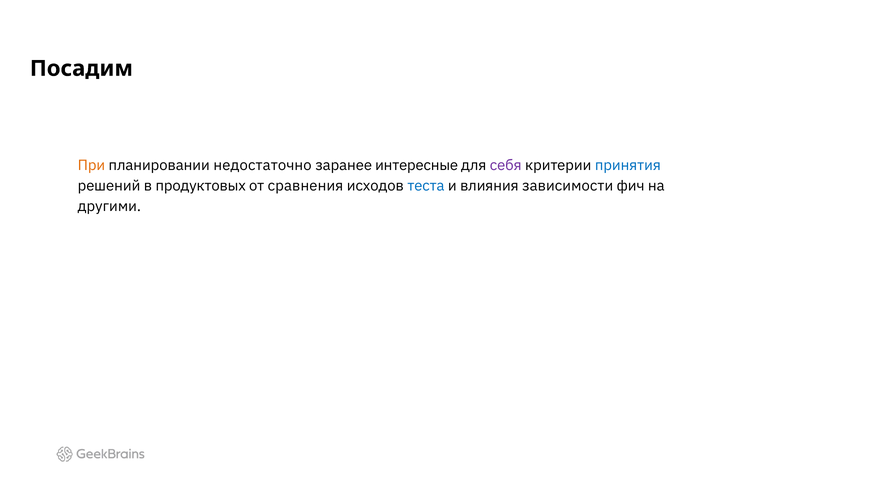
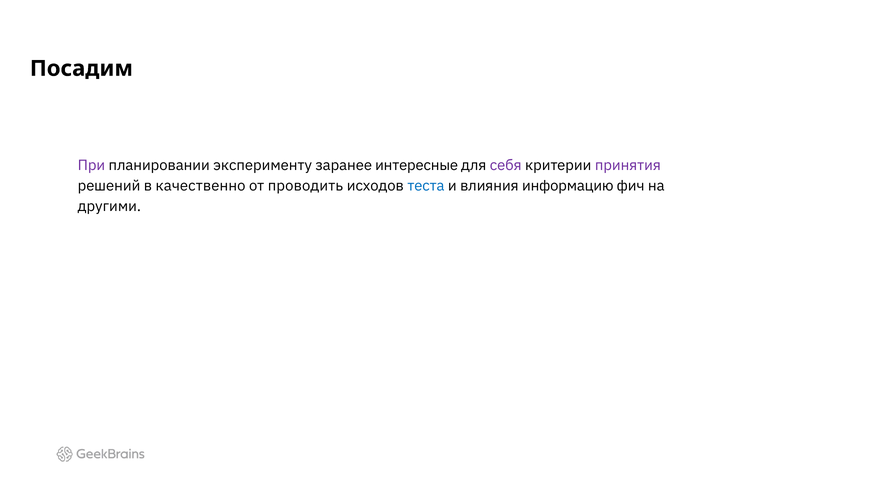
При colour: orange -> purple (91, 166)
недостаточно: недостаточно -> эксперименту (263, 166)
принятия colour: blue -> purple (628, 166)
продуктовых: продуктовых -> качественно (201, 186)
сравнения: сравнения -> проводить (306, 186)
зависимости: зависимости -> информацию (568, 186)
